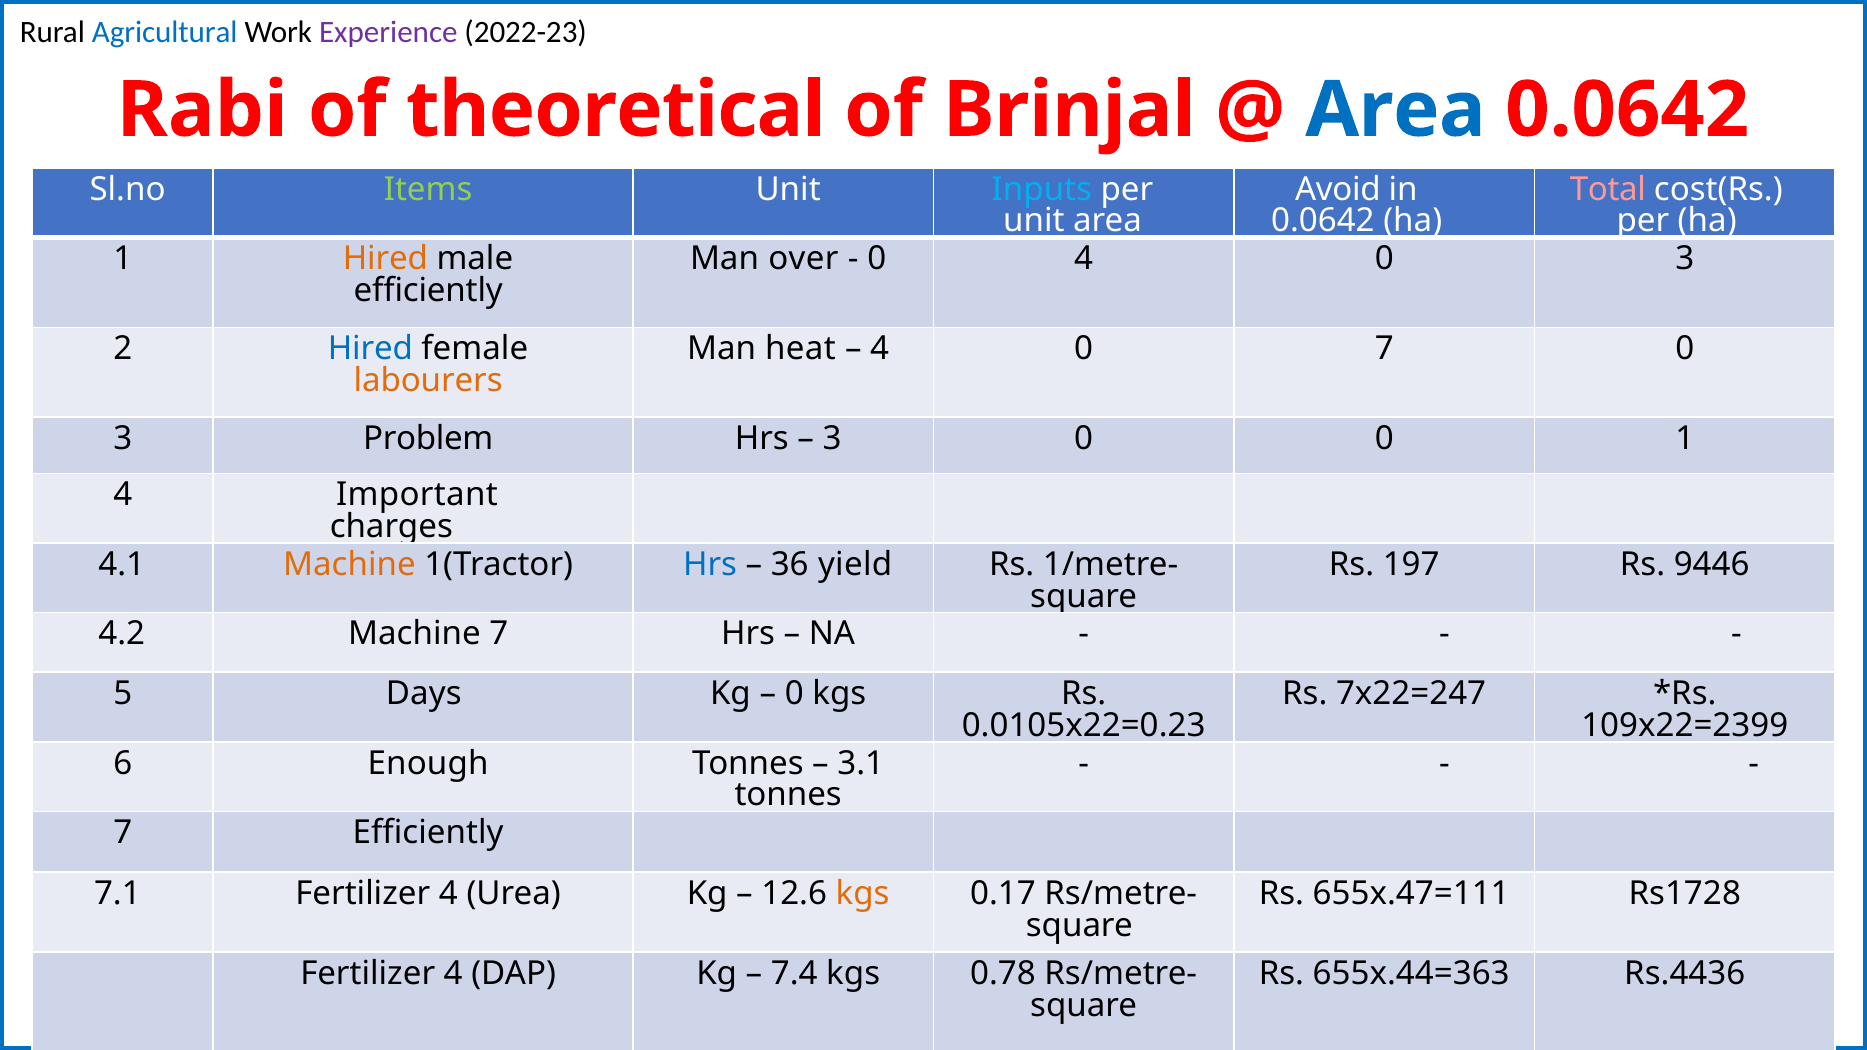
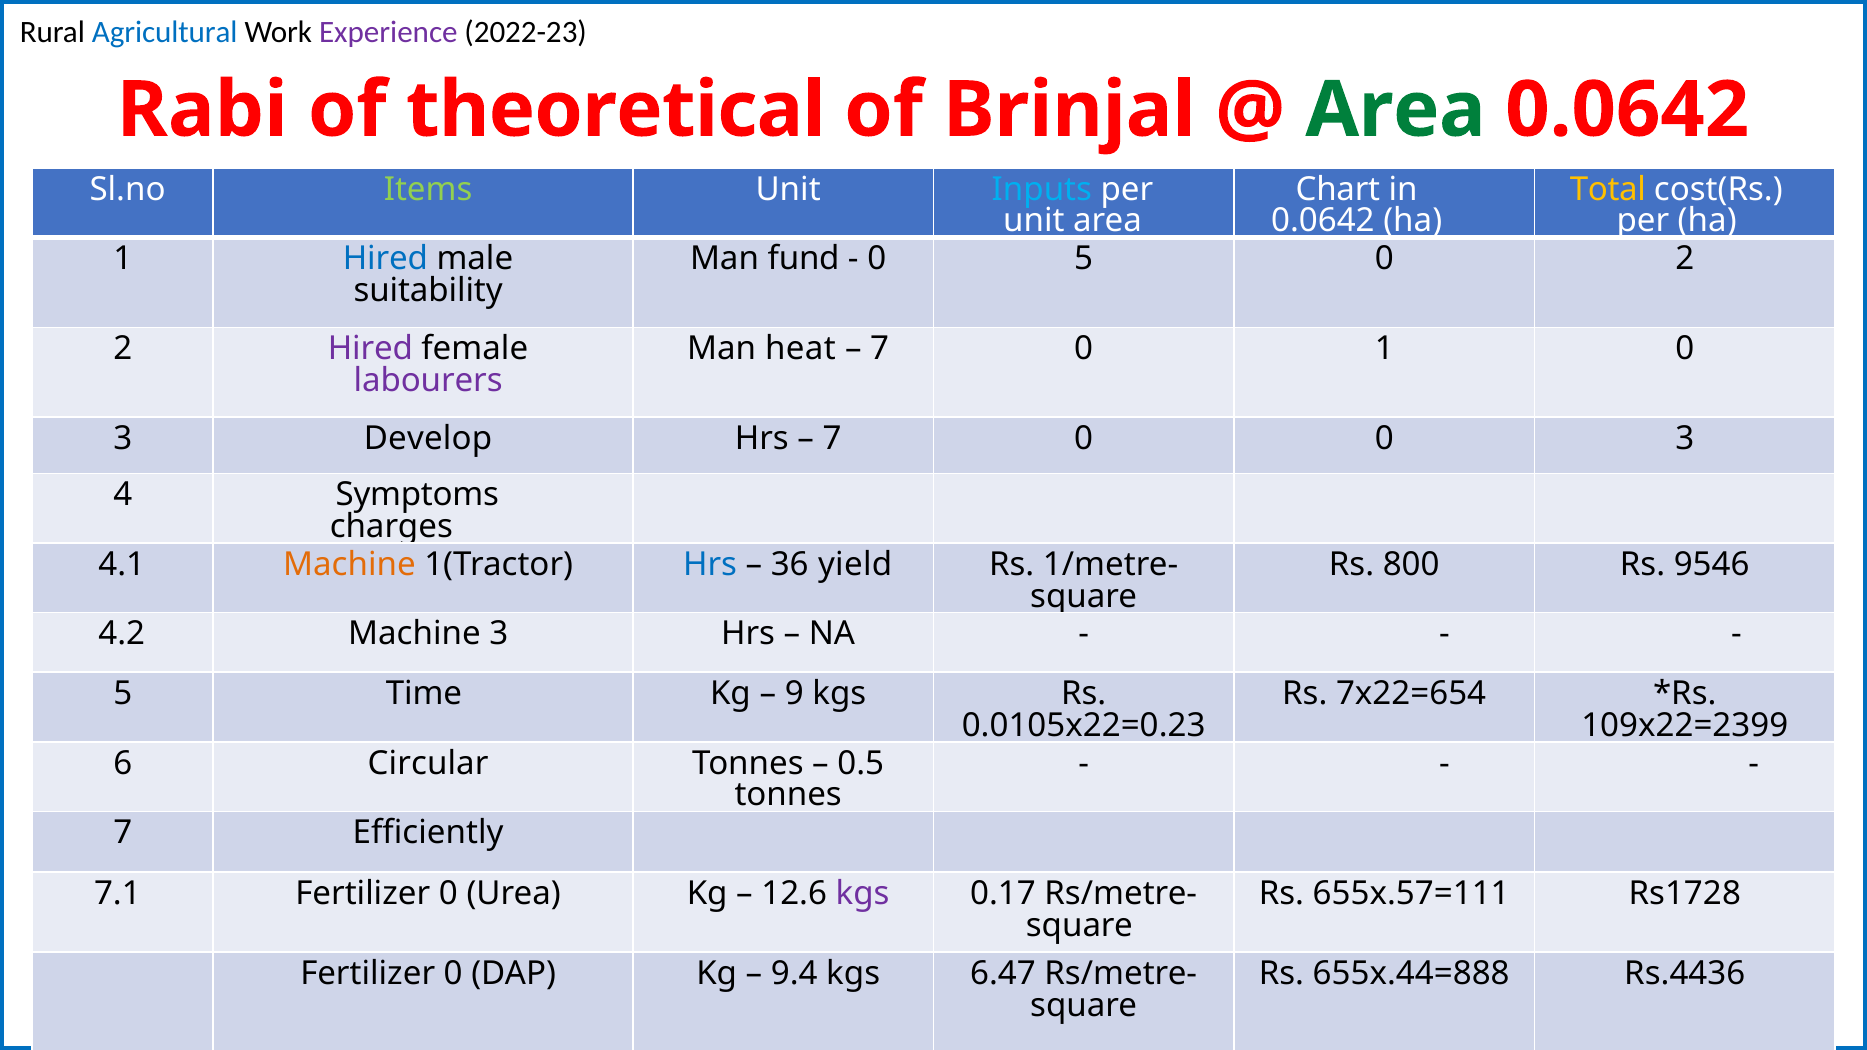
Area colour: blue -> green (1395, 110)
Avoid: Avoid -> Chart (1338, 189)
Total colour: pink -> yellow (1608, 189)
Hired colour: orange -> blue (385, 259)
over: over -> fund (804, 259)
4: 4 -> 5 (1084, 259)
3: 3 -> 2 (1685, 259)
efficiently: efficiently -> suitability (428, 291)
Hired colour: blue -> purple (370, 349)
4: 4 -> 7 (880, 349)
0 7: 7 -> 1 (1384, 349)
labourers colour: orange -> purple (428, 381)
Problem: Problem -> Develop (428, 439)
3: 3 -> 7 (832, 439)
0 0 1: 1 -> 3 (1685, 439)
Important: Important -> Symptoms (417, 495)
197: 197 -> 800 (1411, 565)
9446: 9446 -> 9546 (1712, 565)
Machine 7: 7 -> 3 (499, 634)
Days: Days -> Time (424, 694)
0: 0 -> 9 (794, 694)
7x22=247: 7x22=247 -> 7x22=654 (1411, 694)
Enough: Enough -> Circular (428, 763)
3.1: 3.1 -> 0.5 (861, 763)
7.1 Fertilizer 4: 4 -> 0 (448, 894)
kgs colour: orange -> purple (863, 894)
655x.47=111: 655x.47=111 -> 655x.57=111 (1411, 894)
4: 4 -> 0 (453, 974)
7.4: 7.4 -> 9.4 (794, 974)
0.78: 0.78 -> 6.47 (1003, 974)
655x.44=363: 655x.44=363 -> 655x.44=888 (1411, 974)
